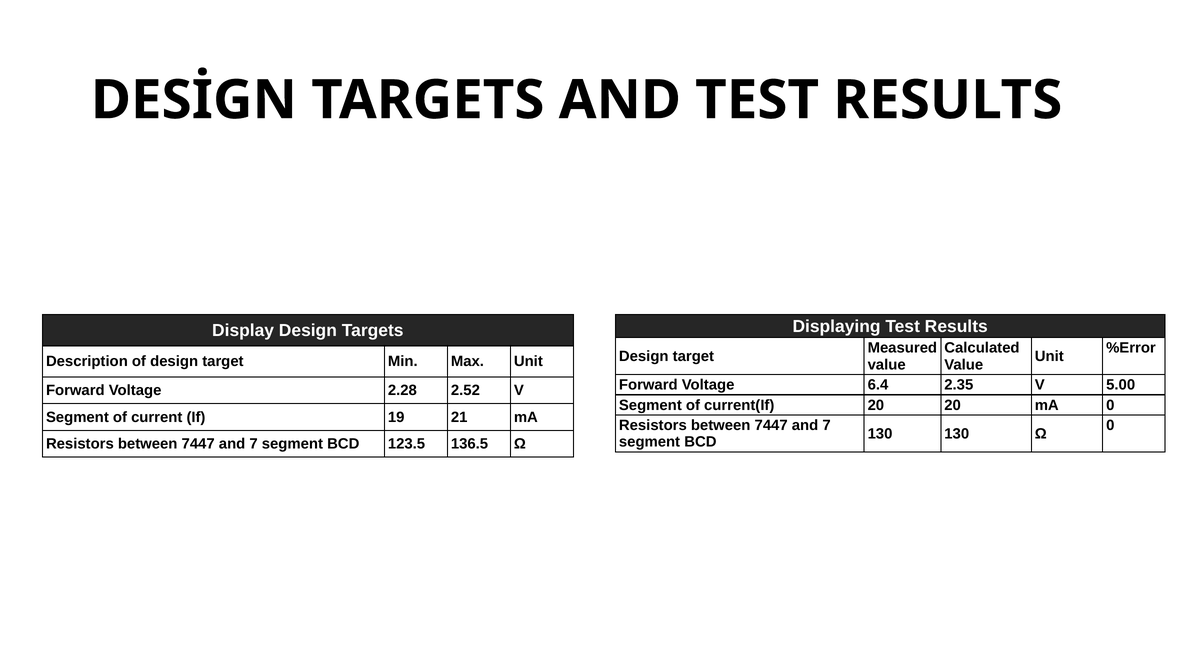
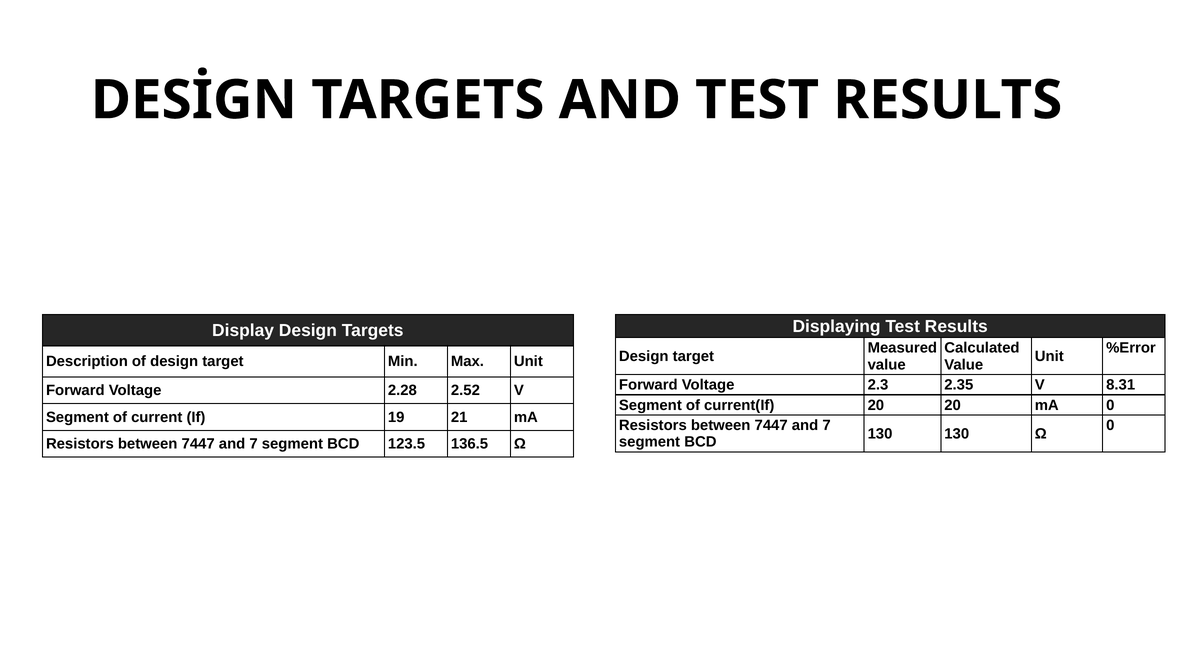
6.4: 6.4 -> 2.3 (878, 385)
5.00: 5.00 -> 8.31 (1121, 385)
